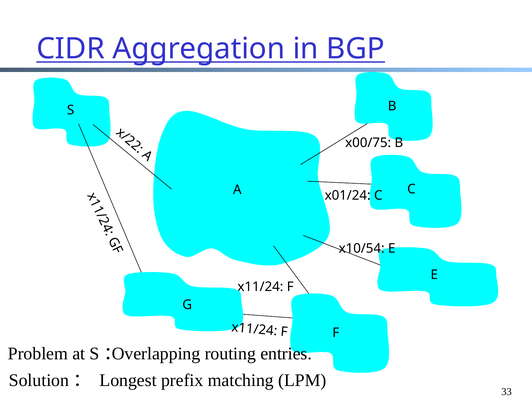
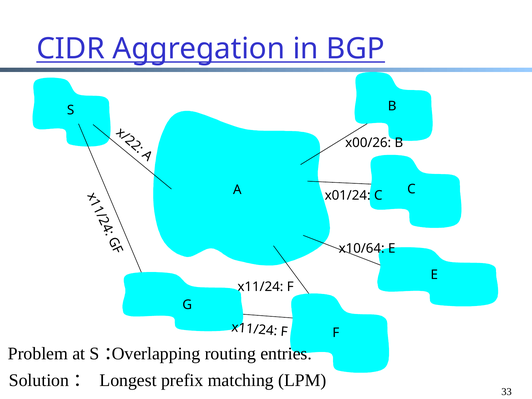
x00/75: x00/75 -> x00/26 (368, 143)
x10/54: x10/54 -> x10/64 (362, 248)
